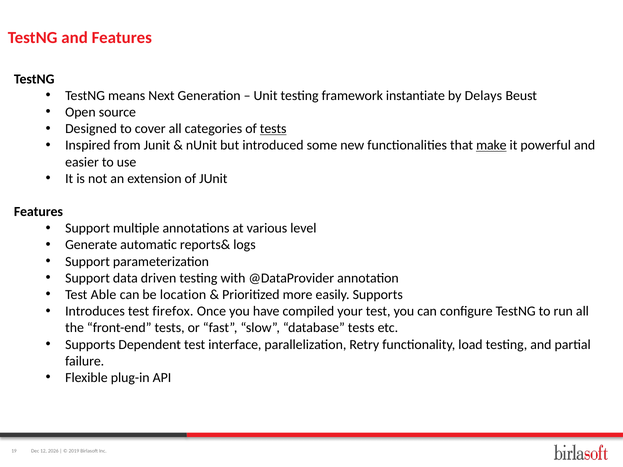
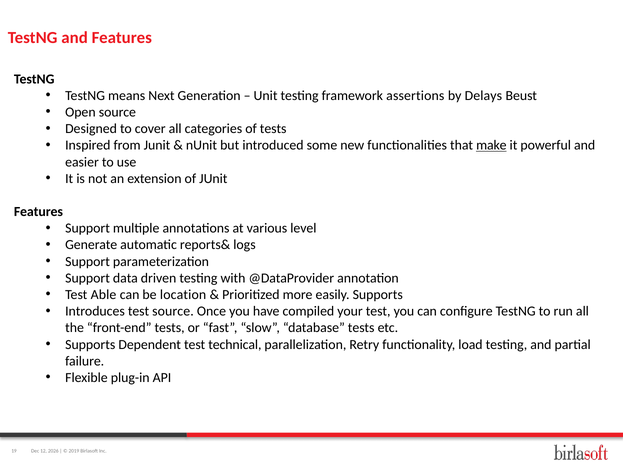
instantiate: instantiate -> assertions (415, 96)
tests underline: present -> none (273, 129)
test firefox: firefox -> source (173, 311)
interface: interface -> technical (235, 345)
